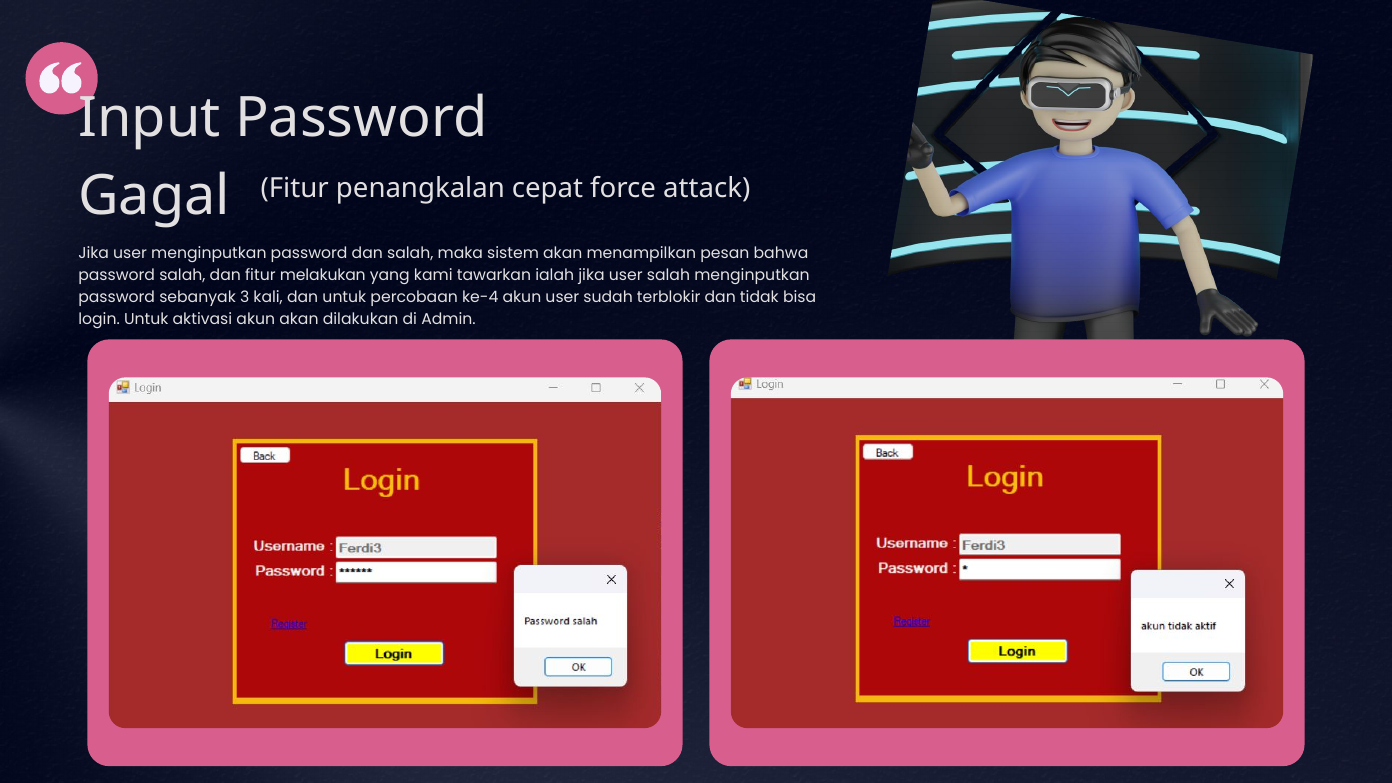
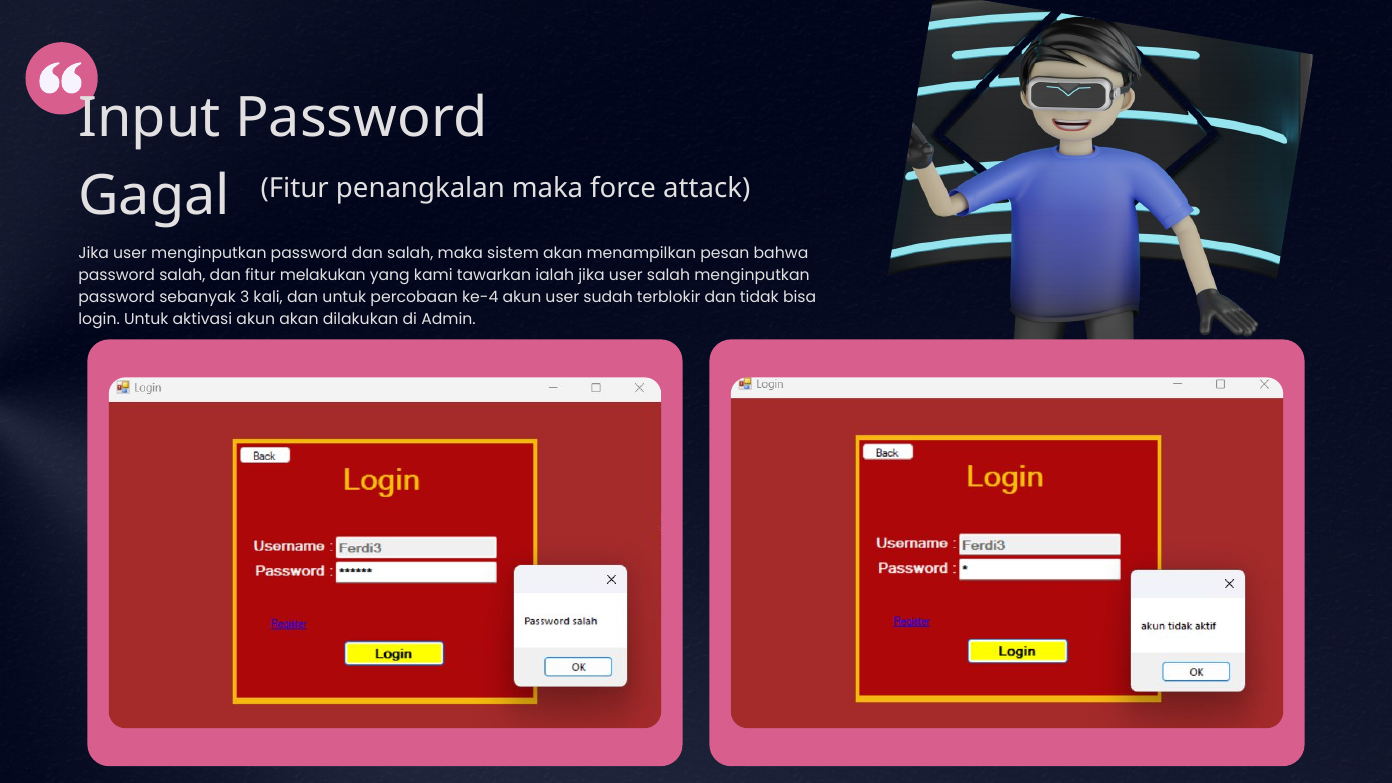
penangkalan cepat: cepat -> maka (548, 188)
